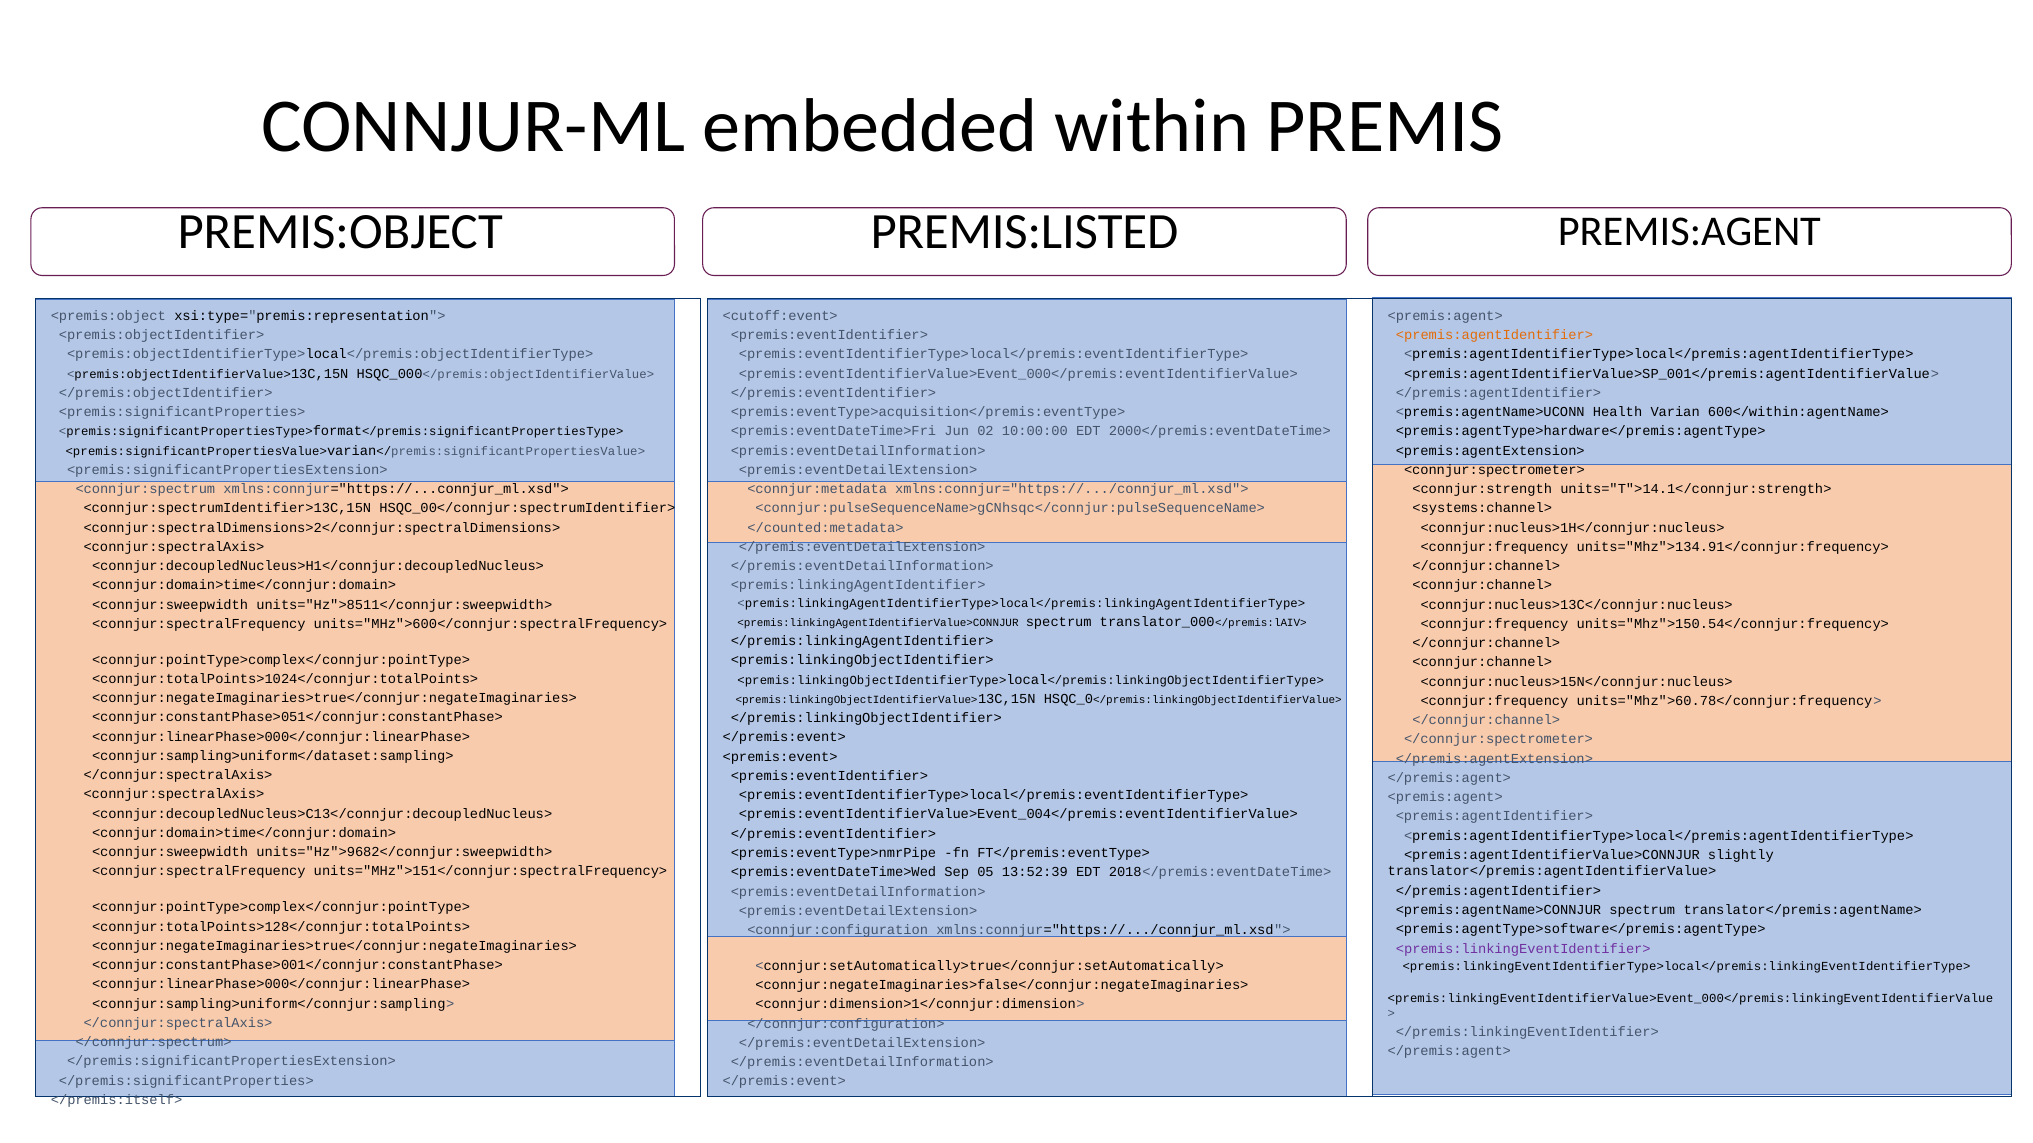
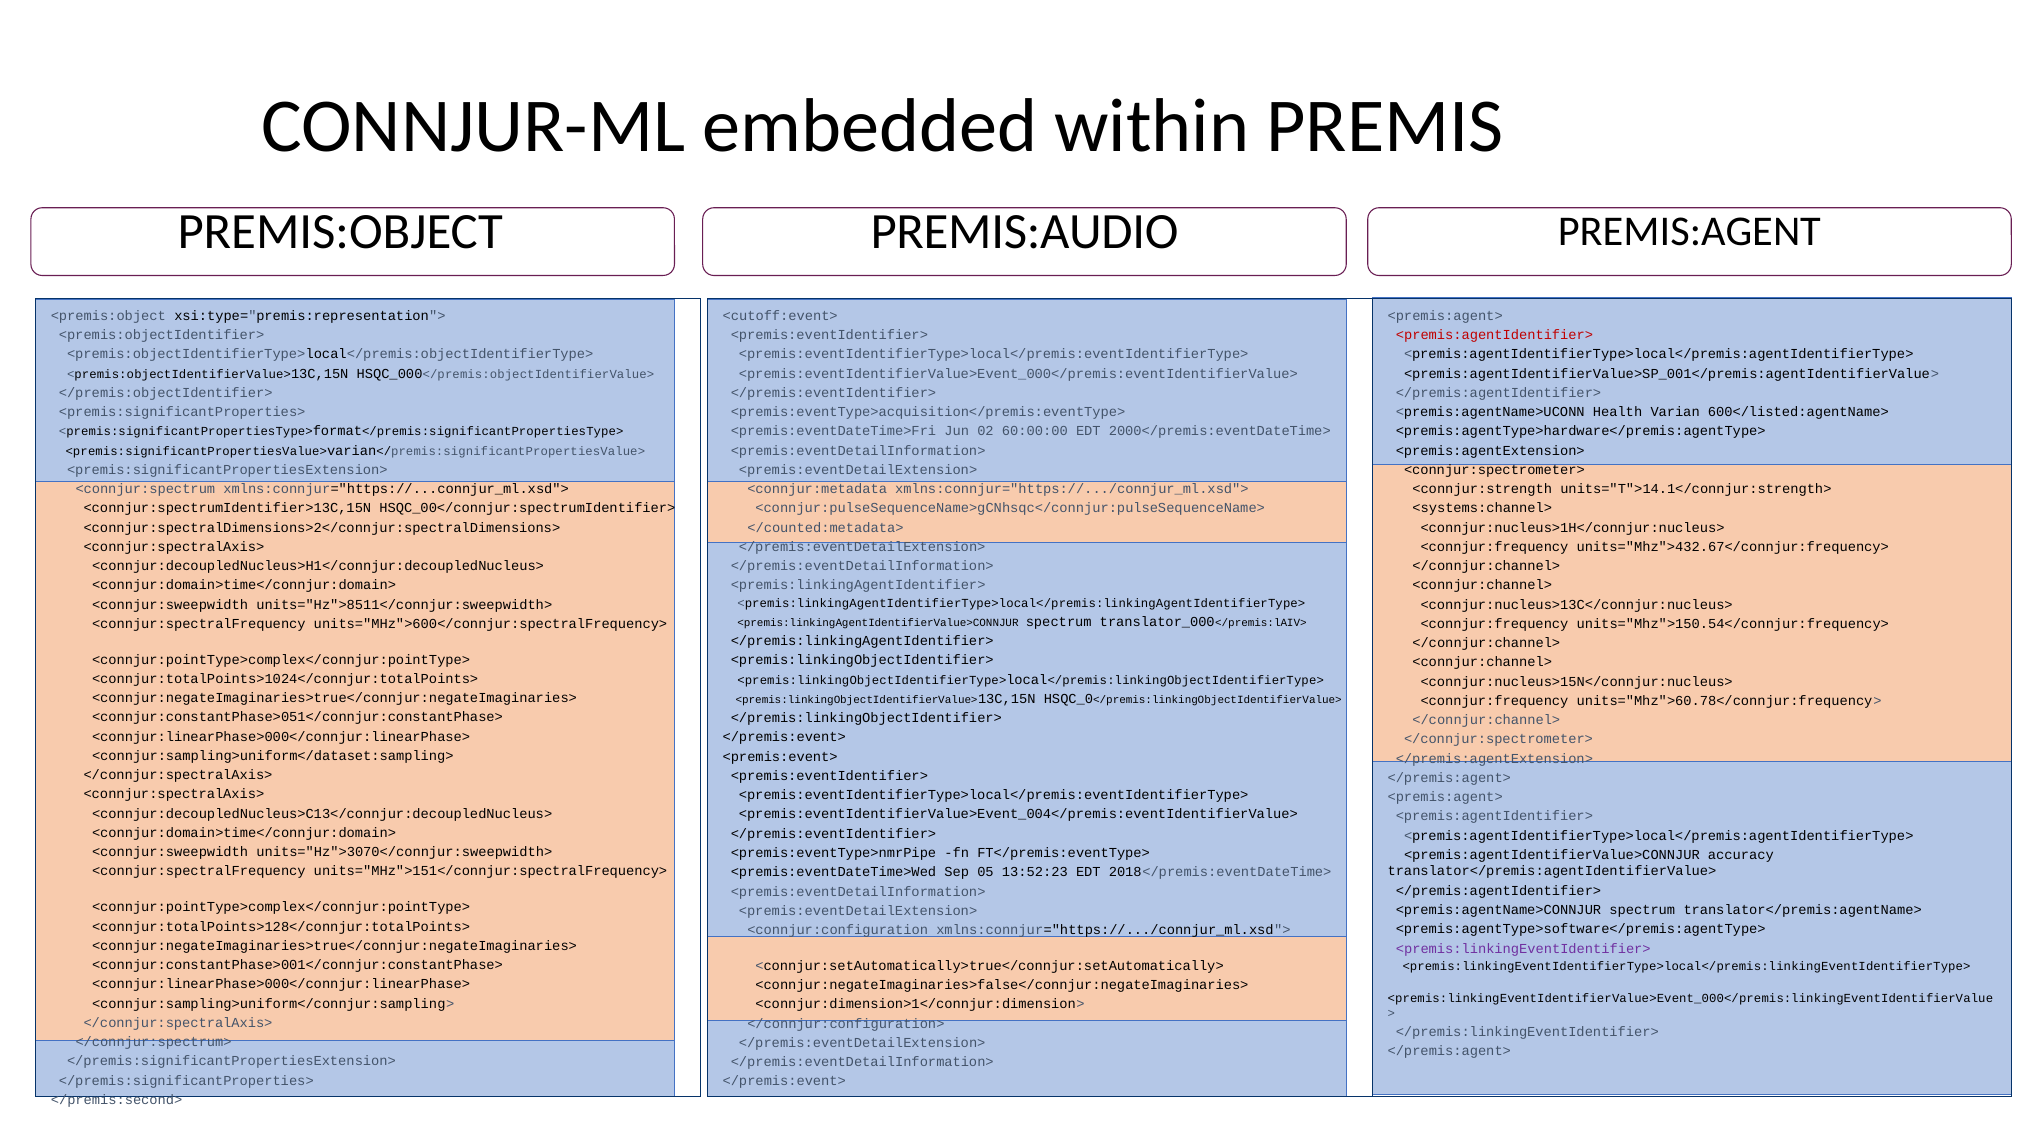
PREMIS:LISTED: PREMIS:LISTED -> PREMIS:AUDIO (1025, 232)
<premis:agentIdentifier> colour: orange -> red (1494, 335)
600</within:agentName>: 600</within:agentName> -> 600</listed:agentName> (1798, 412)
10:00:00: 10:00:00 -> 60:00:00 (1035, 431)
units="Mhz">134.91</connjur:frequency>: units="Mhz">134.91</connjur:frequency> -> units="Mhz">432.67</connjur:frequency> (1733, 547)
units="Hz">9682</connjur:sweepwidth>: units="Hz">9682</connjur:sweepwidth> -> units="Hz">3070</connjur:sweepwidth> (404, 853)
slightly: slightly -> accuracy (1741, 855)
13:52:39: 13:52:39 -> 13:52:23 (1035, 873)
</premis:itself>: </premis:itself> -> </premis:second> (117, 1100)
